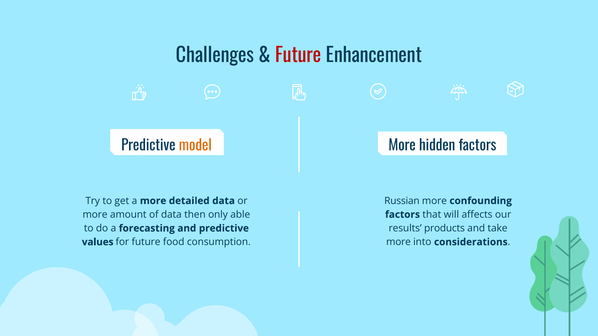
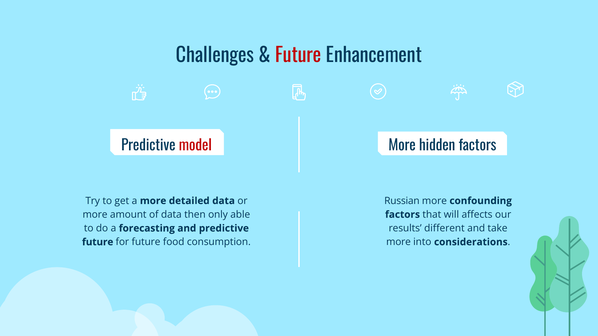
model colour: orange -> red (195, 146)
products: products -> different (444, 229)
values: values -> future (98, 242)
